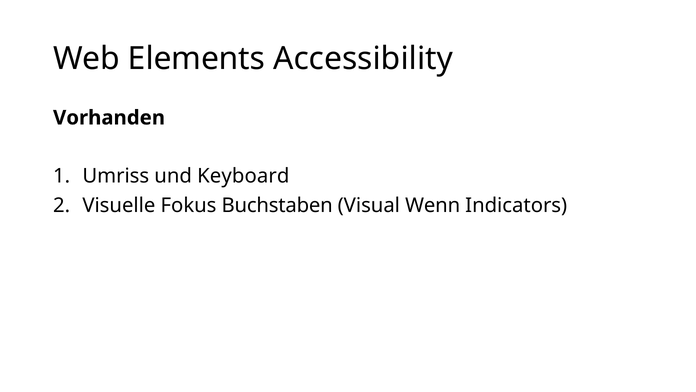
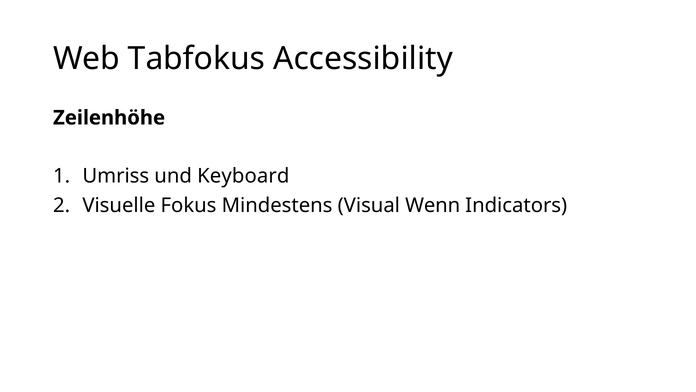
Elements: Elements -> Tabfokus (196, 58)
Vorhanden: Vorhanden -> Zeilenhöhe (109, 118)
Buchstaben: Buchstaben -> Mindestens (277, 205)
